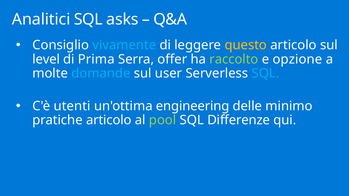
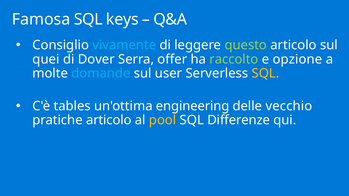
Analitici: Analitici -> Famosa (41, 19)
asks: asks -> keys (122, 19)
questo colour: yellow -> light green (246, 45)
level: level -> quei (46, 59)
Prima: Prima -> Dover (96, 59)
SQL colour: light blue -> yellow (265, 73)
utenti: utenti -> tables (72, 106)
minimo: minimo -> vecchio (289, 106)
pool colour: light green -> yellow (163, 120)
